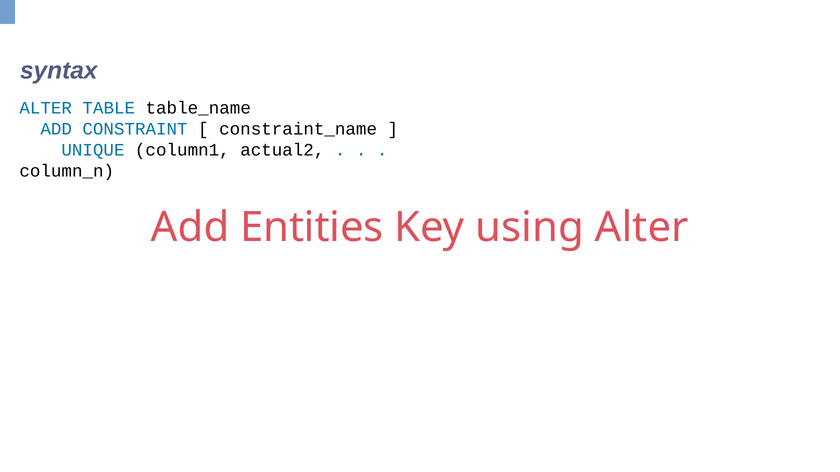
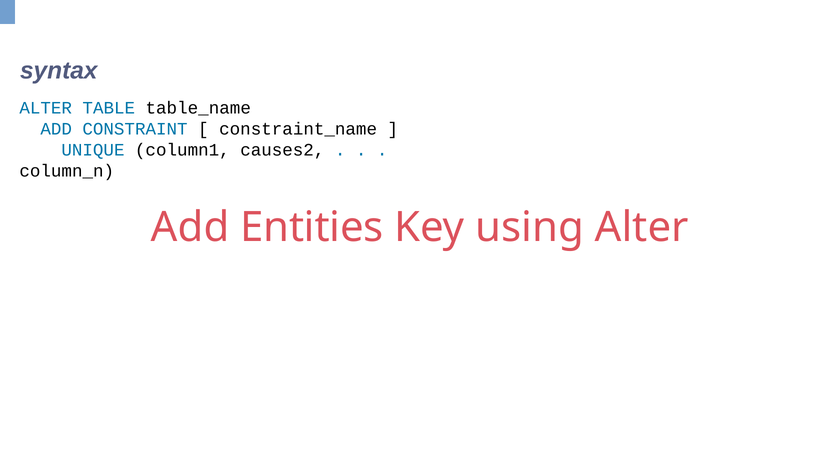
actual2: actual2 -> causes2 (282, 150)
